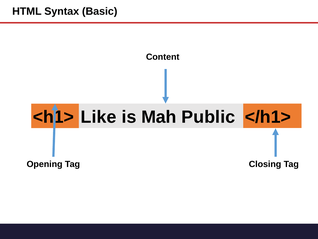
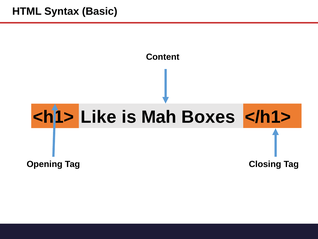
Public: Public -> Boxes (208, 117)
